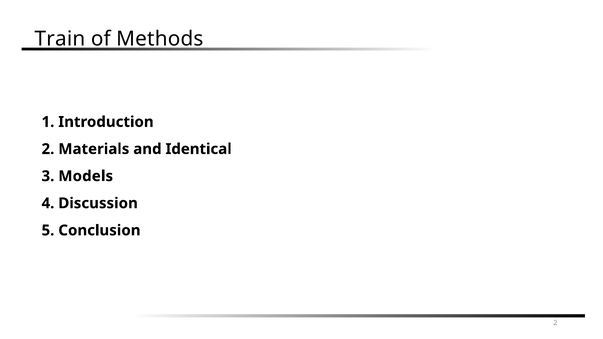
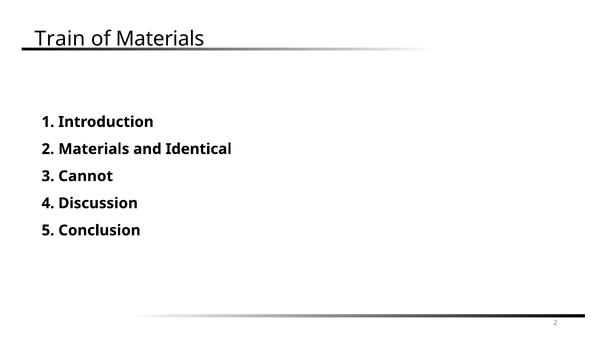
of Methods: Methods -> Materials (160, 39)
Models: Models -> Cannot (86, 176)
